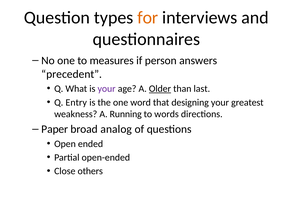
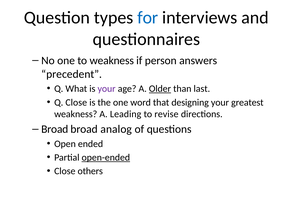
for colour: orange -> blue (148, 18)
to measures: measures -> weakness (112, 60)
Q Entry: Entry -> Close (76, 102)
Running: Running -> Leading (126, 114)
words: words -> revise (166, 114)
Paper: Paper -> Broad (55, 129)
open-ended underline: none -> present (106, 157)
